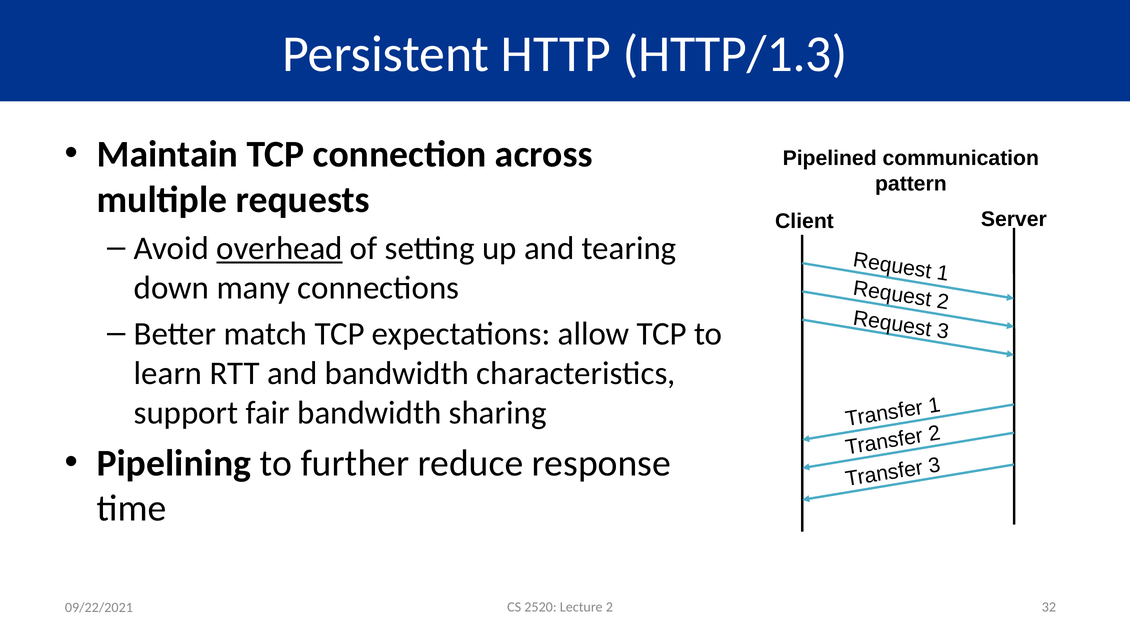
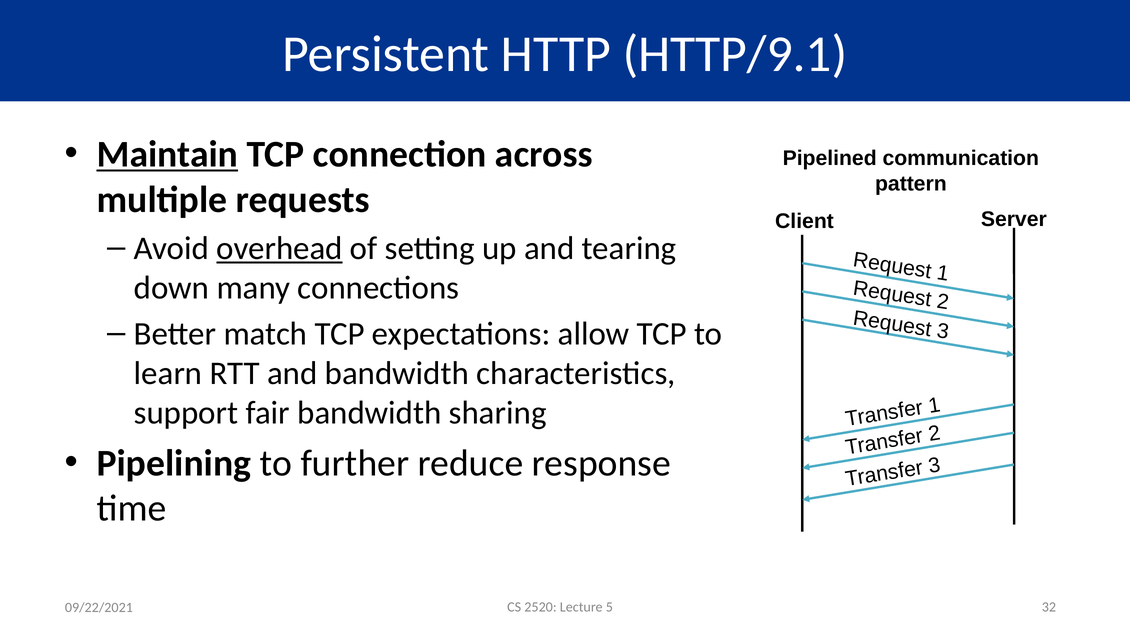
HTTP/1.3: HTTP/1.3 -> HTTP/9.1 (735, 54)
Maintain underline: none -> present (167, 154)
Lecture 2: 2 -> 5 (609, 607)
